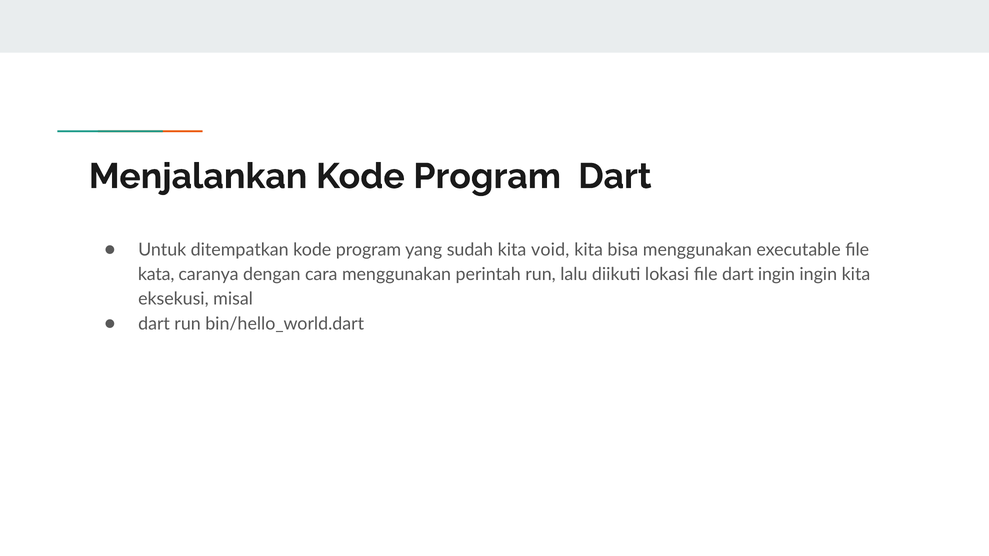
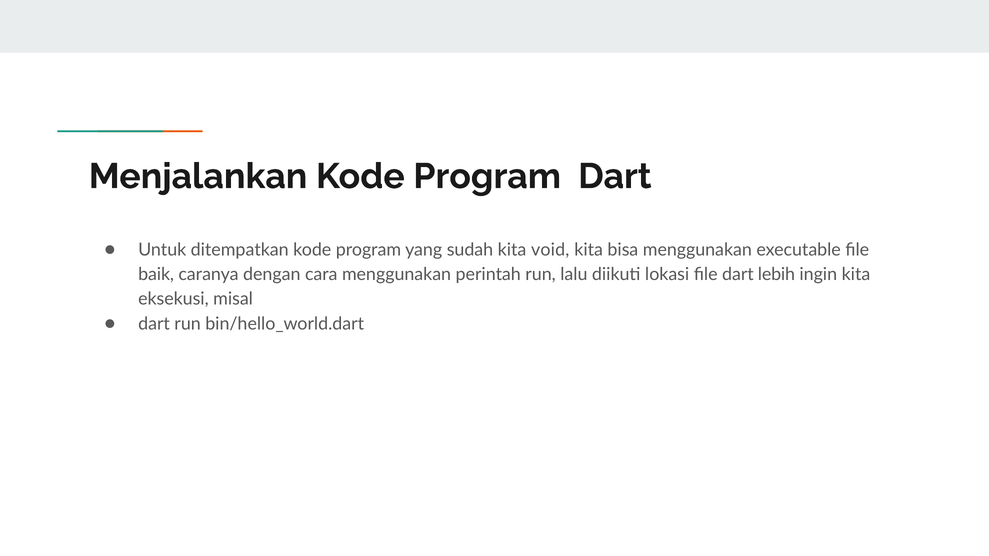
kata: kata -> baik (156, 275)
dart ingin: ingin -> lebih (776, 275)
